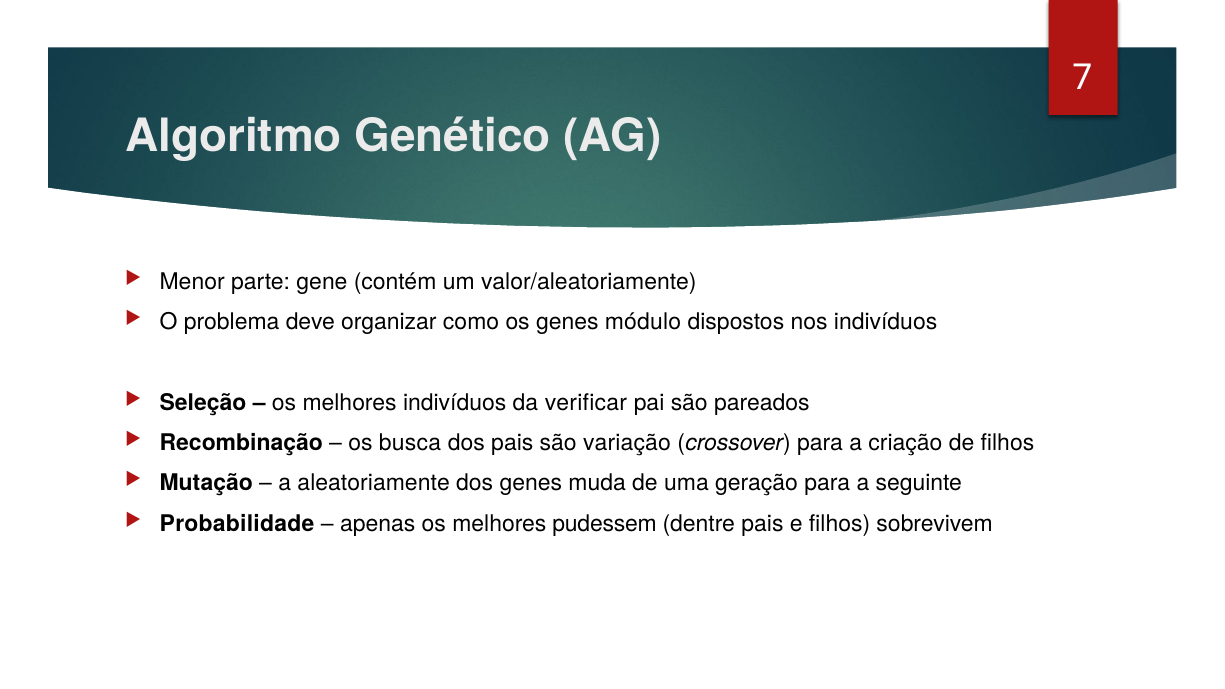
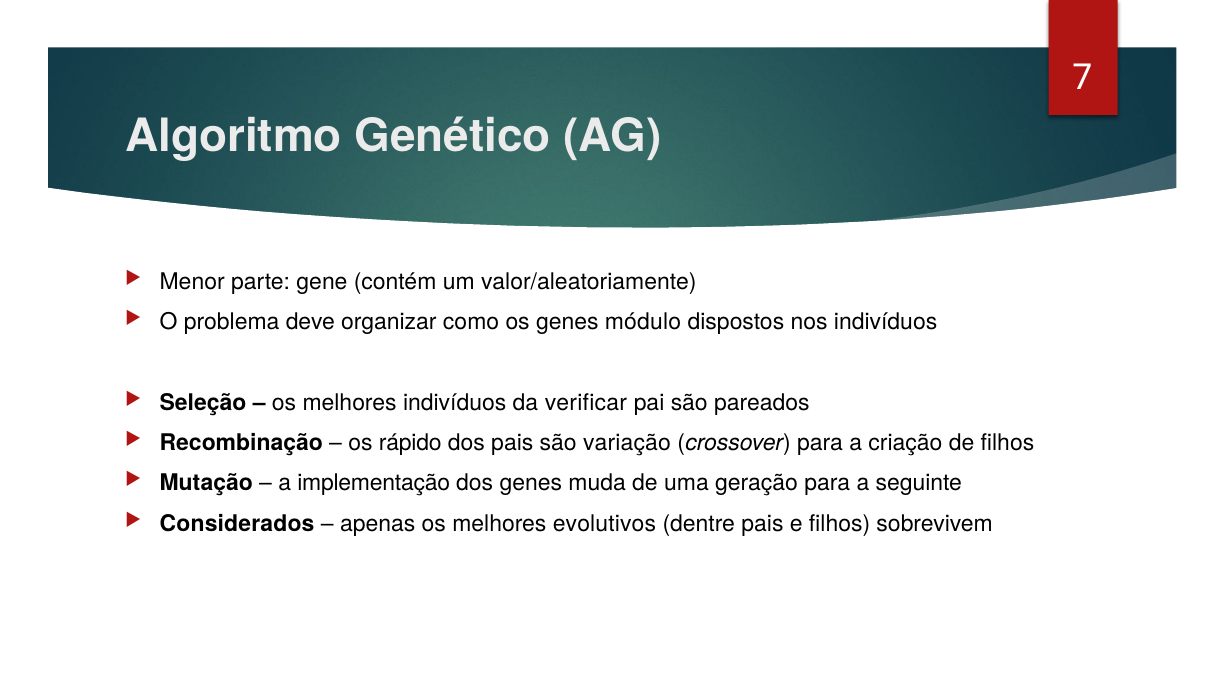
busca: busca -> rápido (410, 443)
aleatoriamente: aleatoriamente -> implementação (374, 483)
Probabilidade: Probabilidade -> Considerados (237, 524)
pudessem: pudessem -> evolutivos (604, 524)
